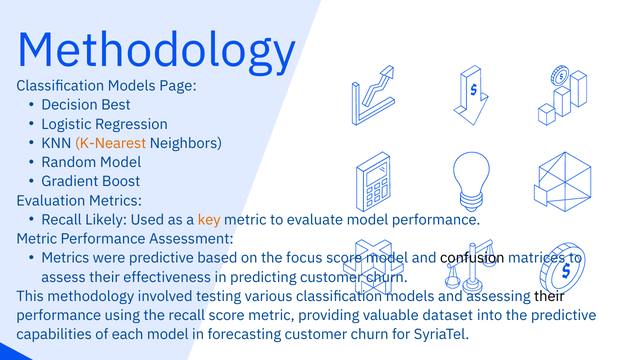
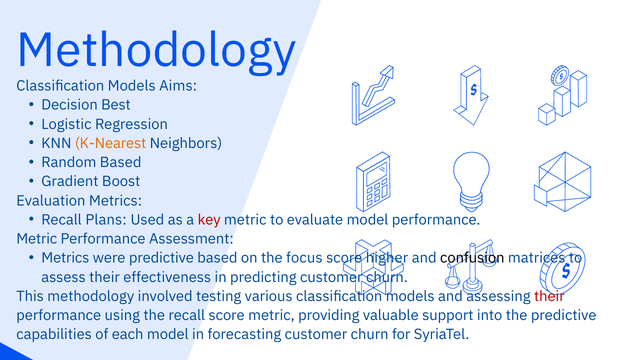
Page: Page -> Aims (178, 86)
Random Model: Model -> Based (121, 162)
Likely: Likely -> Plans (106, 220)
key colour: orange -> red (209, 220)
score model: model -> higher (387, 258)
their colour: black -> red (549, 296)
dataset: dataset -> support (448, 315)
